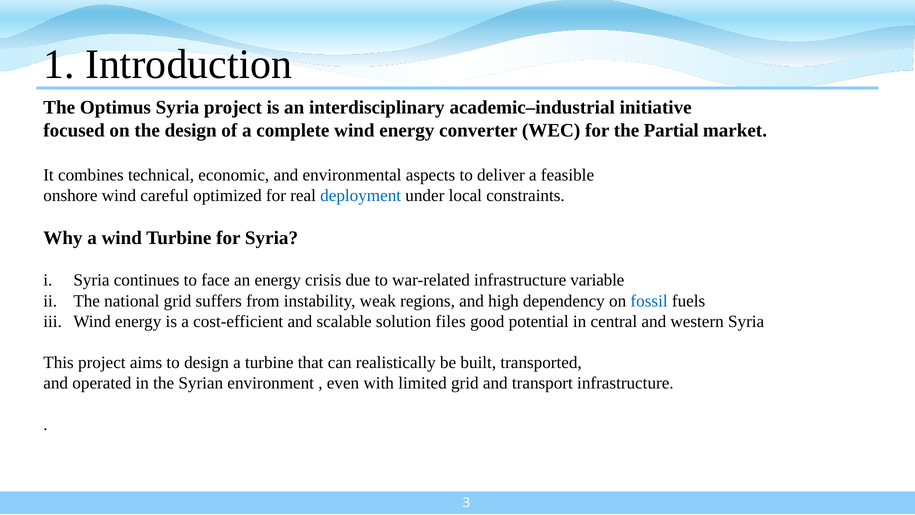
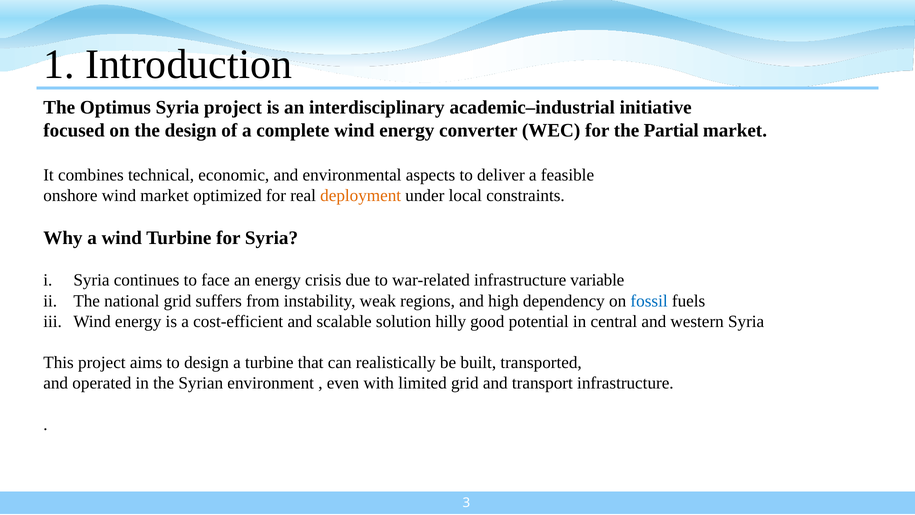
wind careful: careful -> market (165, 195)
deployment colour: blue -> orange (361, 195)
files: files -> hilly (451, 321)
